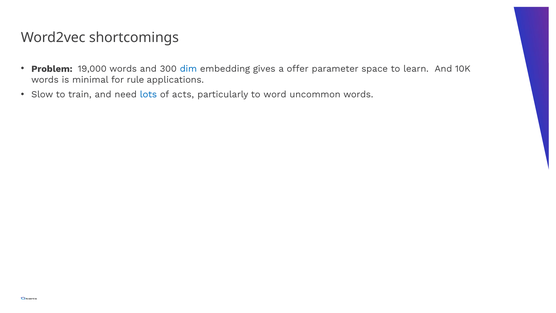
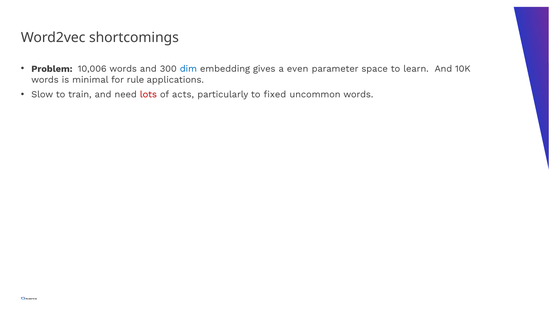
19,000: 19,000 -> 10,006 (92, 69)
offer: offer -> even (298, 69)
lots colour: blue -> red (148, 94)
word: word -> fixed (275, 94)
